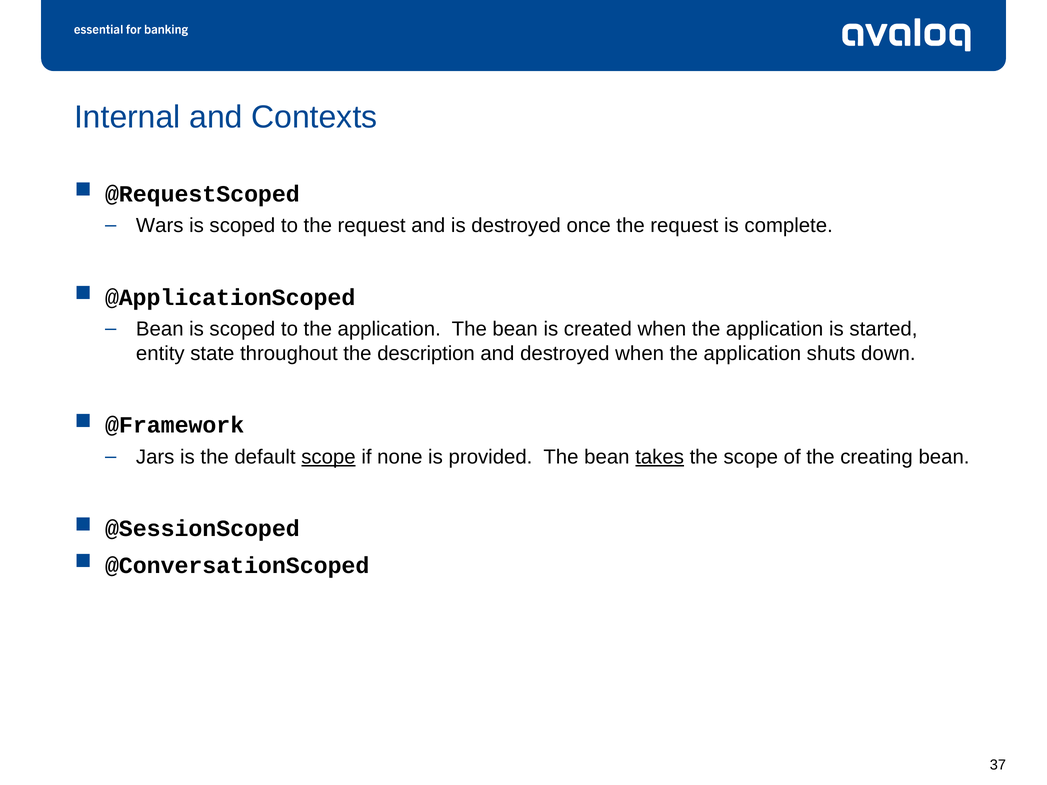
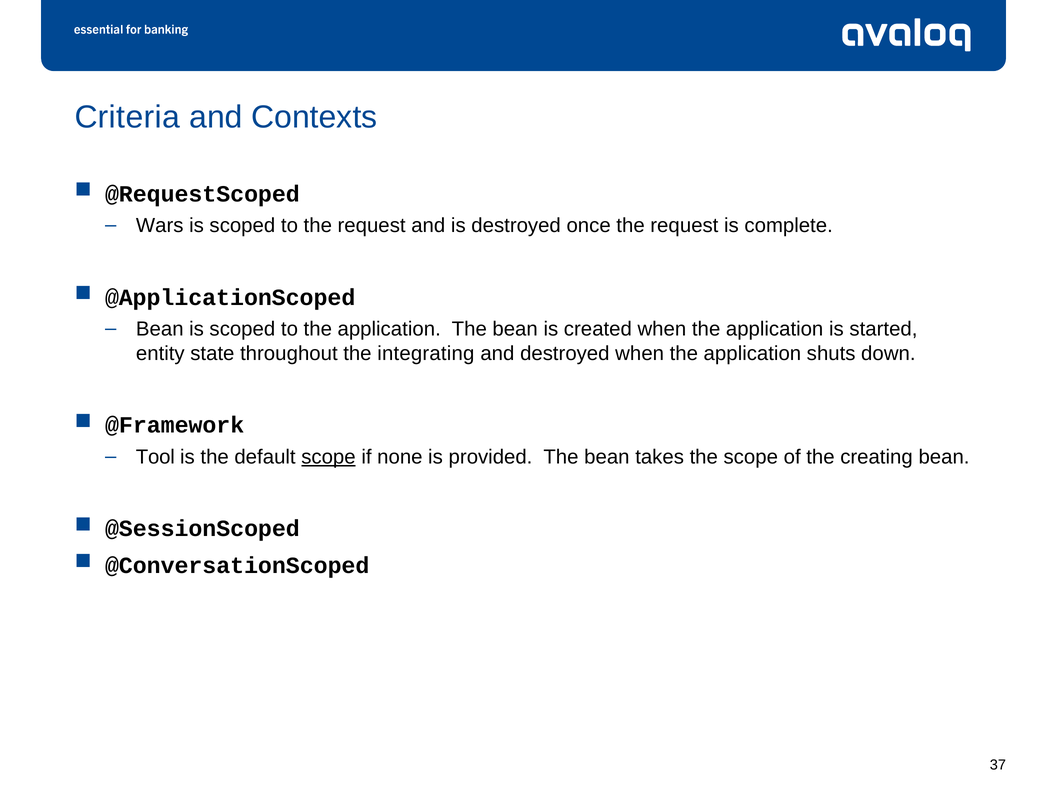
Internal: Internal -> Criteria (127, 117)
description: description -> integrating (426, 354)
Jars: Jars -> Tool (155, 457)
takes underline: present -> none (660, 457)
